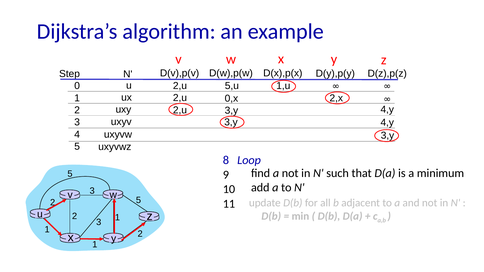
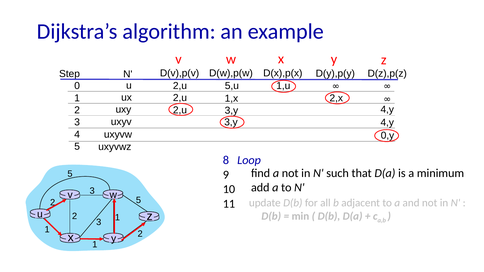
0,x: 0,x -> 1,x (231, 99)
uxyvw 3,y: 3,y -> 0,y (387, 135)
